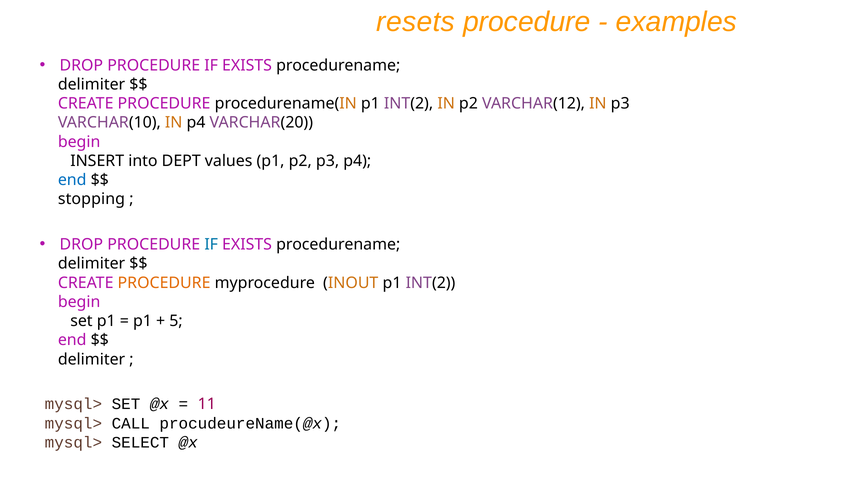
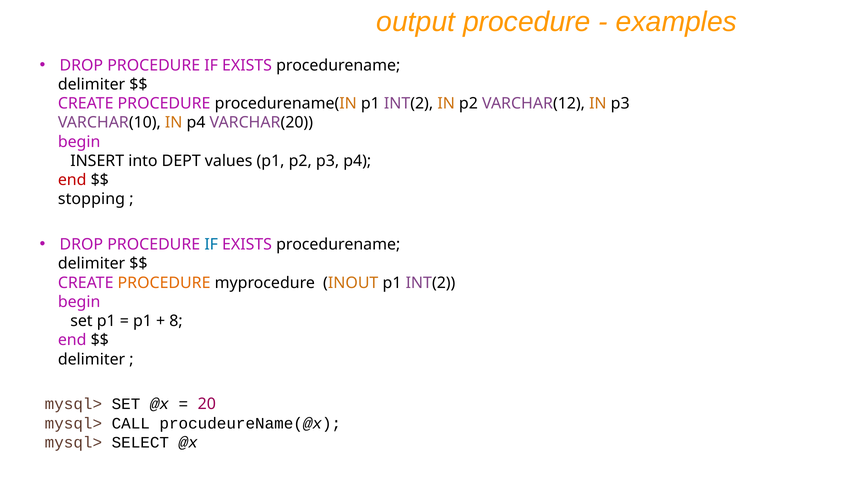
resets: resets -> output (416, 22)
end colour: blue -> red (72, 180)
5: 5 -> 8 (176, 321)
11: 11 -> 20 (207, 404)
